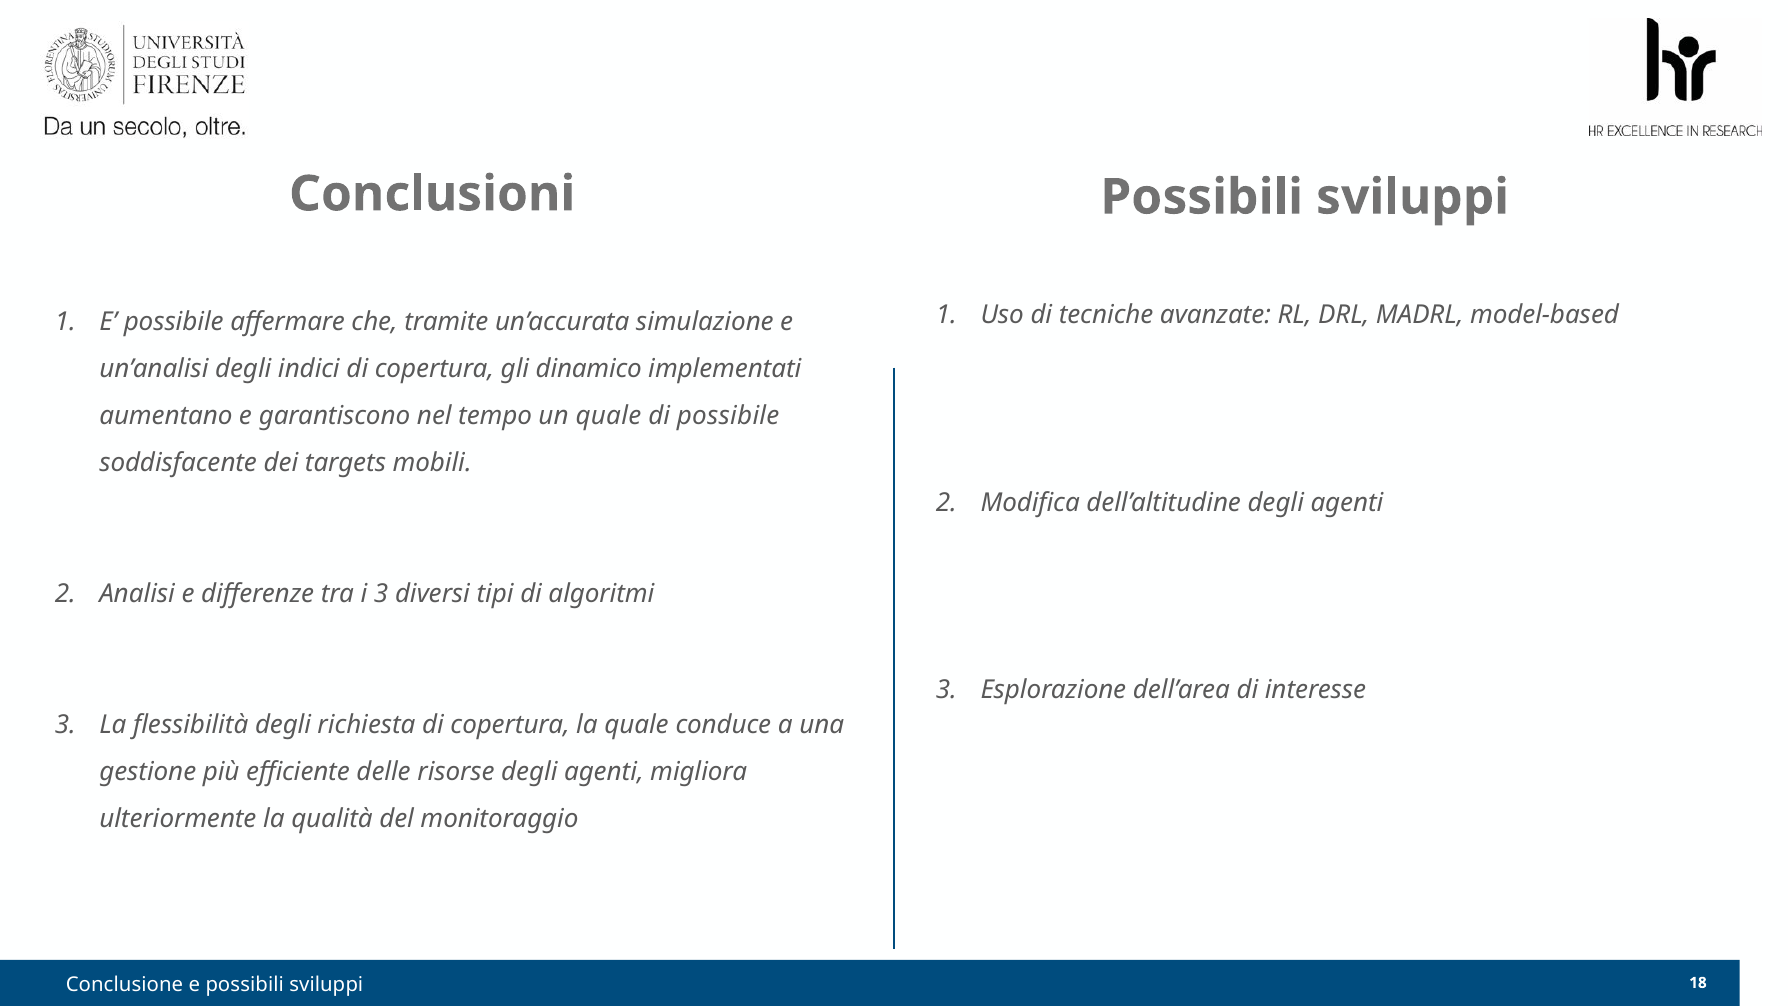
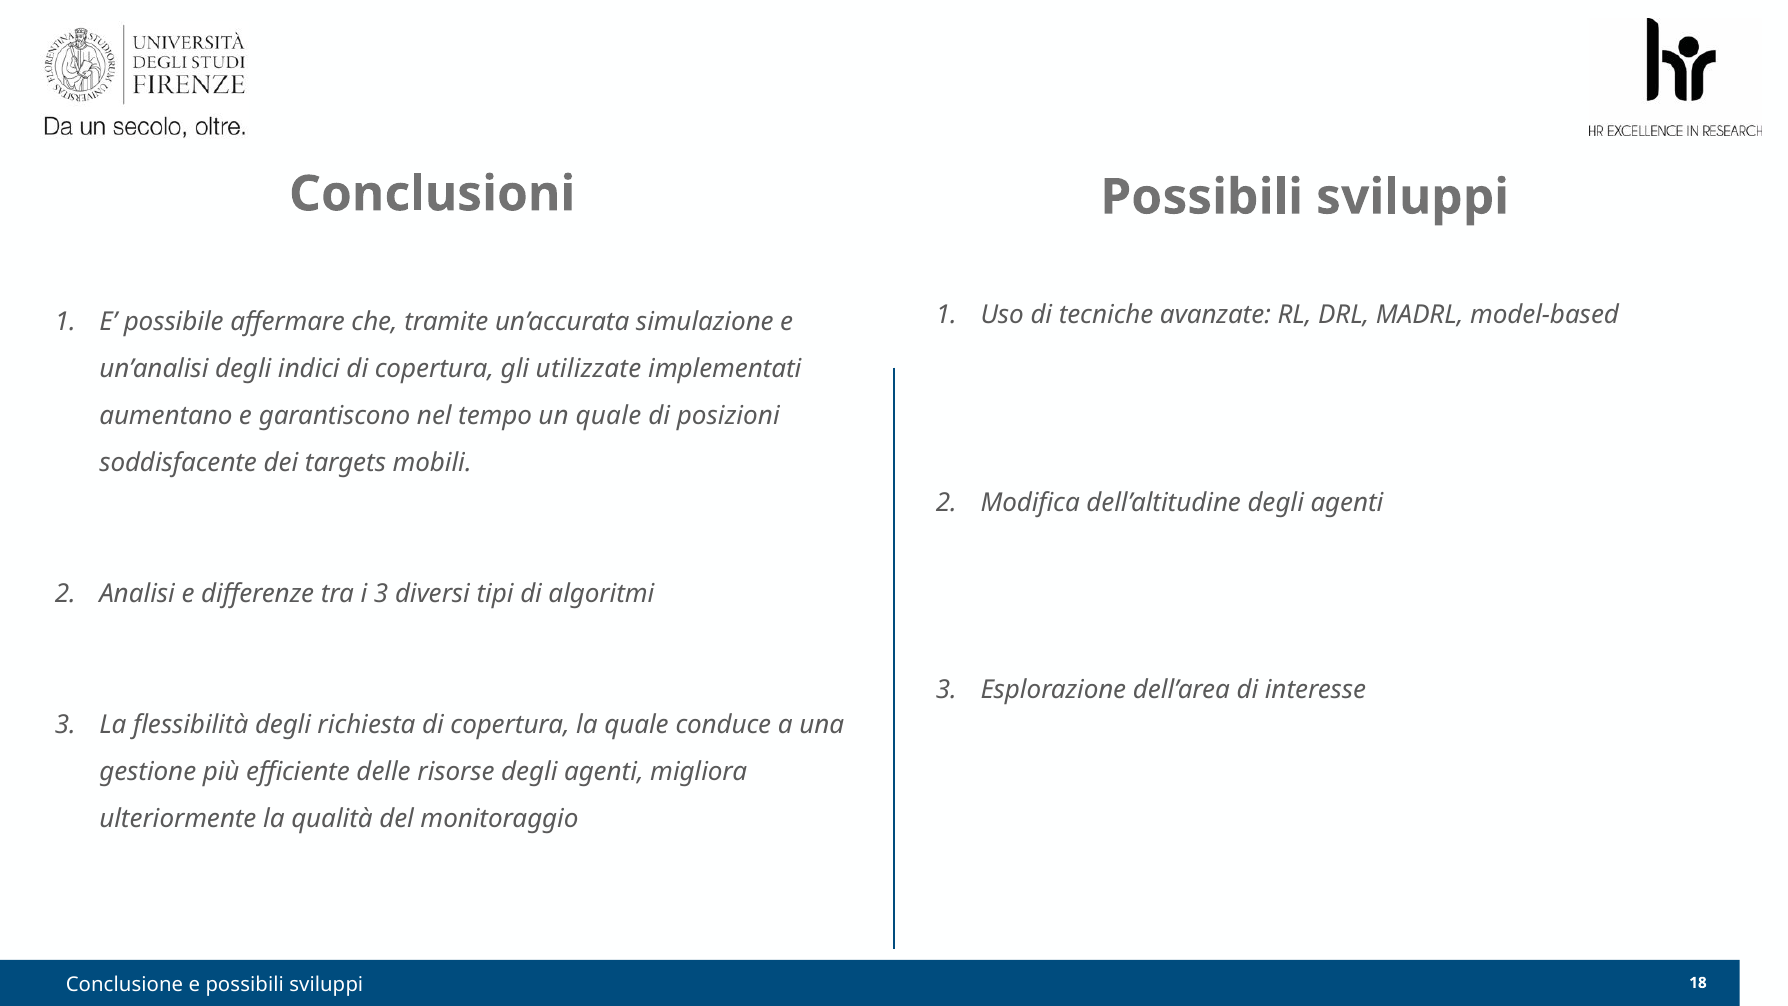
dinamico: dinamico -> utilizzate (589, 369)
di possibile: possibile -> posizioni (728, 416)
